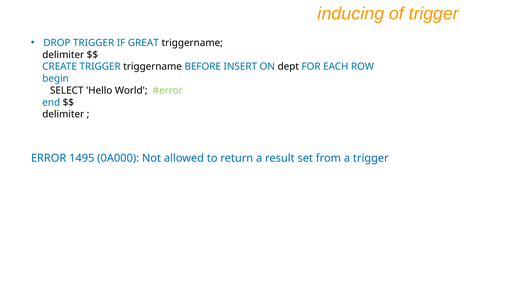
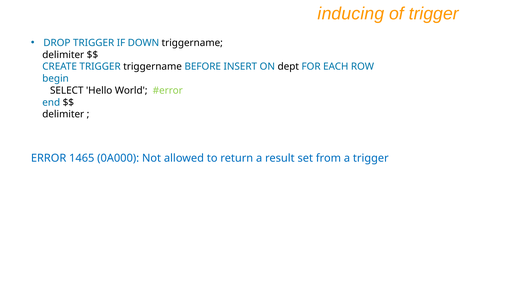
GREAT: GREAT -> DOWN (143, 43)
1495: 1495 -> 1465 (82, 158)
